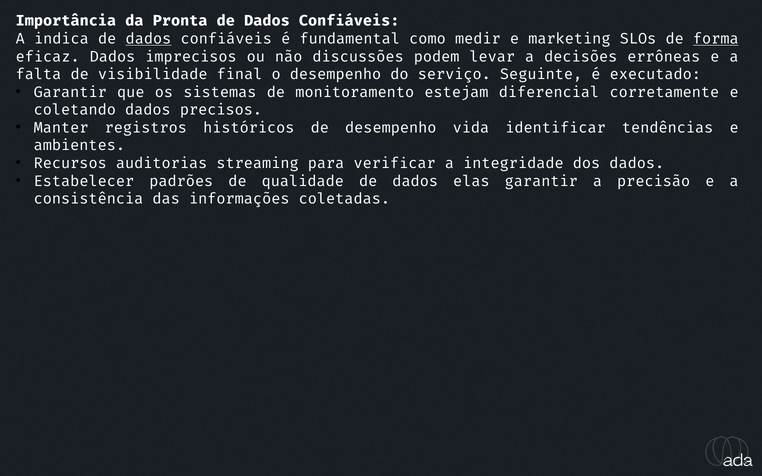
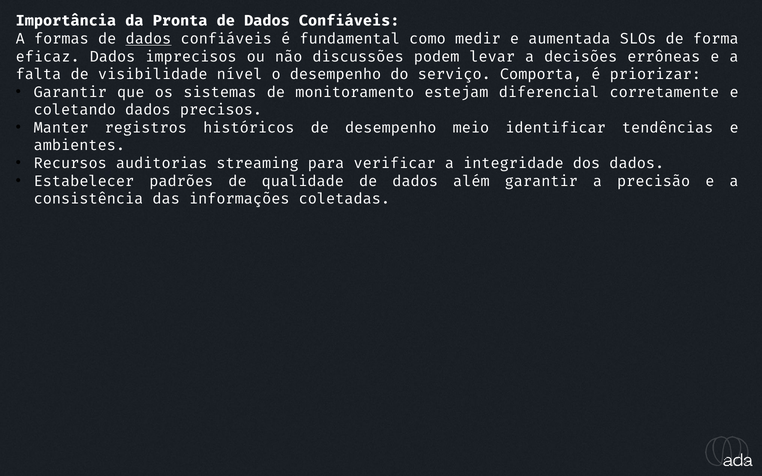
indica: indica -> formas (61, 39)
marketing: marketing -> aumentada (569, 39)
forma underline: present -> none (716, 39)
final: final -> nível (240, 74)
Seguinte: Seguinte -> Comporta (541, 74)
executado: executado -> priorizar (655, 74)
vida: vida -> meio (471, 128)
elas: elas -> além (471, 181)
